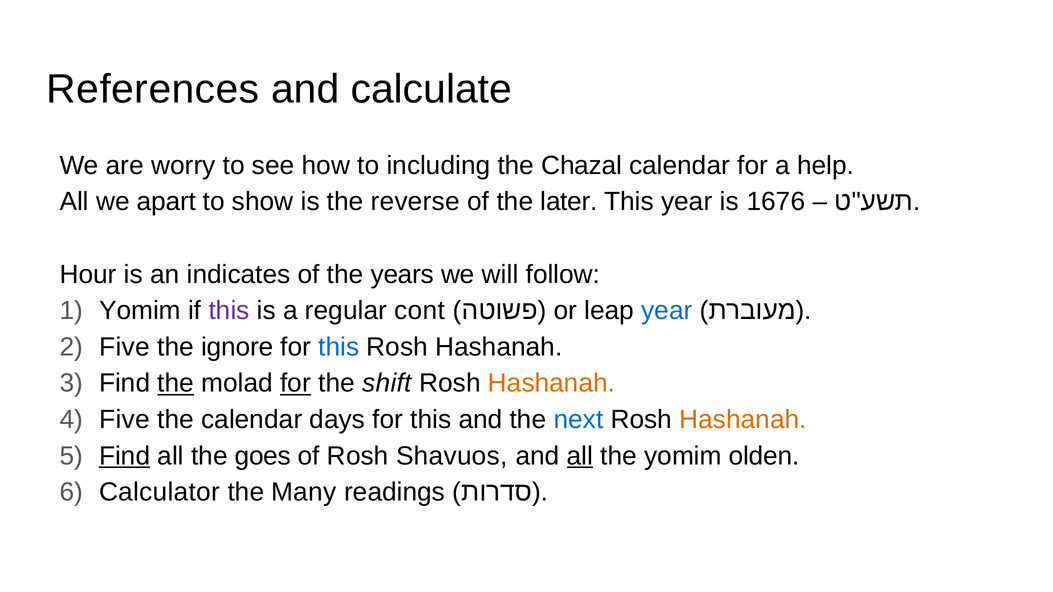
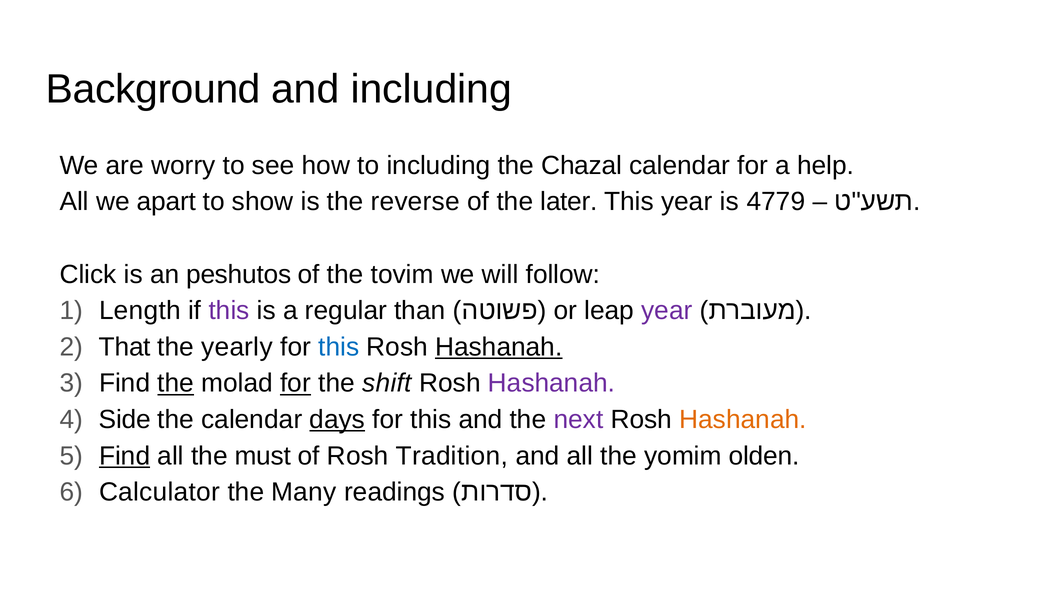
References: References -> Background (153, 89)
and calculate: calculate -> including (431, 89)
1676: 1676 -> 4779 (776, 202)
Hour: Hour -> Click (88, 275)
indicates: indicates -> peshutos (239, 275)
years: years -> tovim (402, 275)
Yomim: Yomim -> Length (140, 311)
cont: cont -> than (420, 311)
year colour: blue -> purple (667, 311)
Five: Five -> That (125, 347)
ignore: ignore -> yearly (237, 347)
Hashanah underline: none -> present (499, 347)
Hashanah colour: orange -> purple (552, 383)
Five: Five -> Side (125, 420)
days underline: none -> present (337, 420)
next colour: blue -> purple (578, 420)
goes: goes -> must (263, 456)
Shavuos: Shavuos -> Tradition (452, 456)
all underline: present -> none (580, 456)
